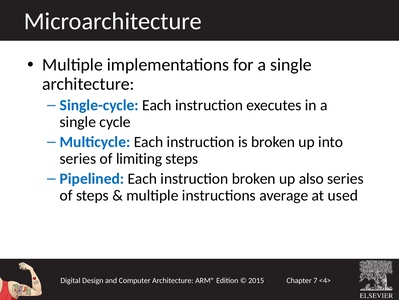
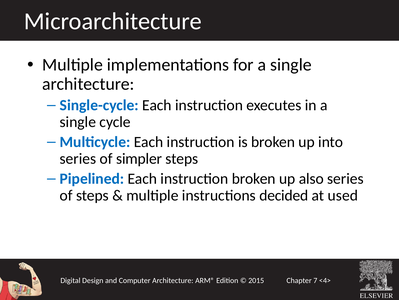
limiting: limiting -> simpler (139, 158)
average: average -> decided (284, 195)
